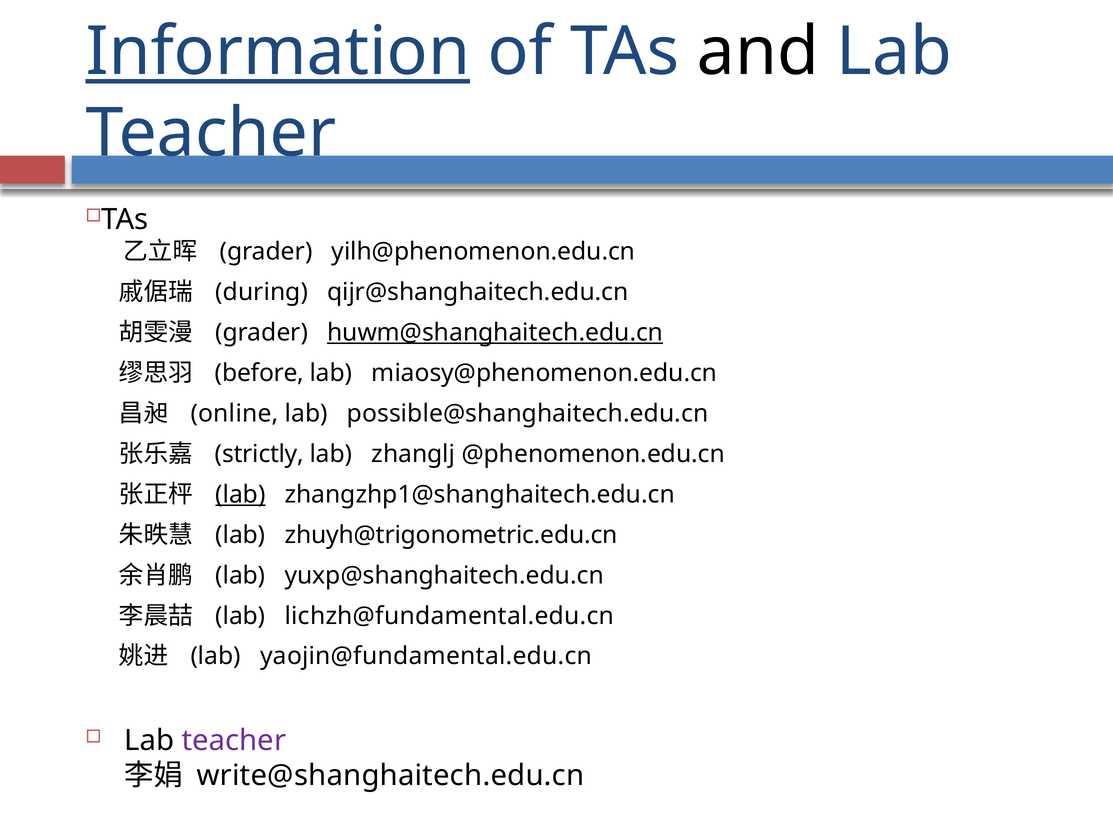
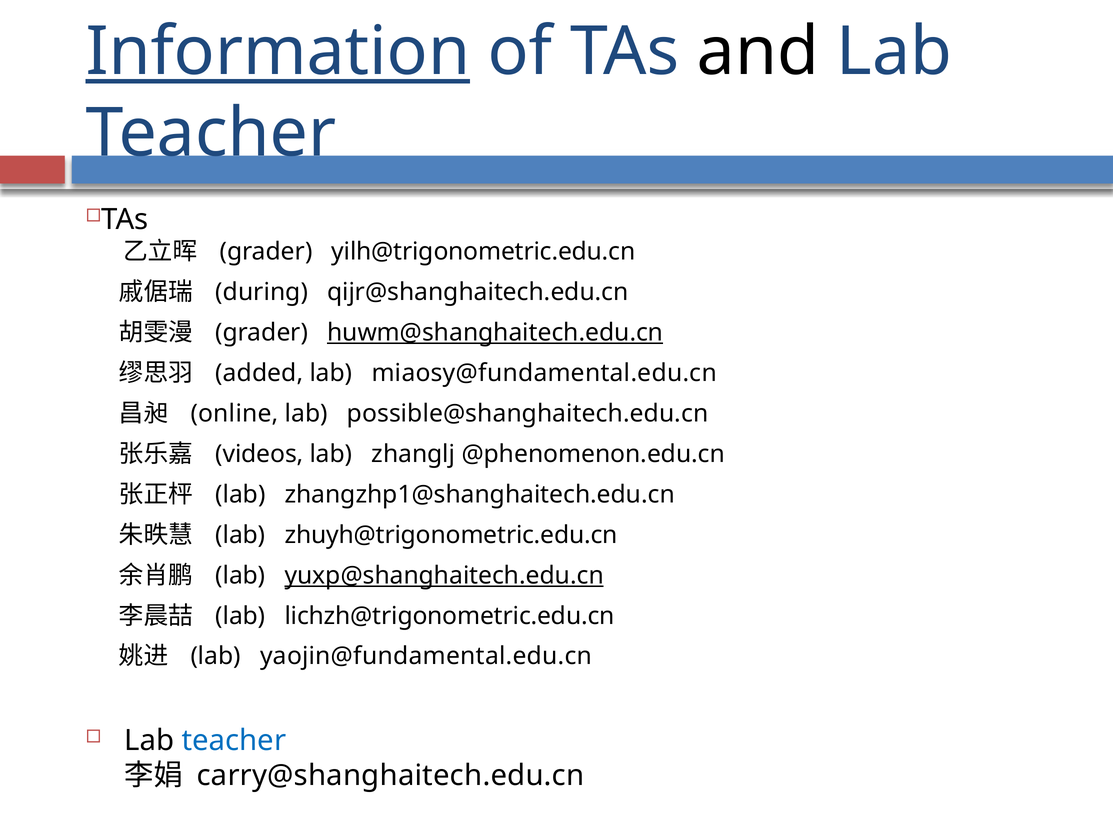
yilh@phenomenon.edu.cn: yilh@phenomenon.edu.cn -> yilh@trigonometric.edu.cn (483, 252)
before: before -> added (259, 374)
miaosy@phenomenon.edu.cn: miaosy@phenomenon.edu.cn -> miaosy@fundamental.edu.cn (544, 374)
strictly: strictly -> videos (259, 454)
lab underline: present -> none (240, 495)
yuxp@shanghaitech.edu.cn underline: none -> present (444, 576)
lichzh@fundamental.edu.cn: lichzh@fundamental.edu.cn -> lichzh@trigonometric.edu.cn (450, 616)
teacher colour: purple -> blue (234, 741)
write@shanghaitech.edu.cn: write@shanghaitech.edu.cn -> carry@shanghaitech.edu.cn (390, 776)
